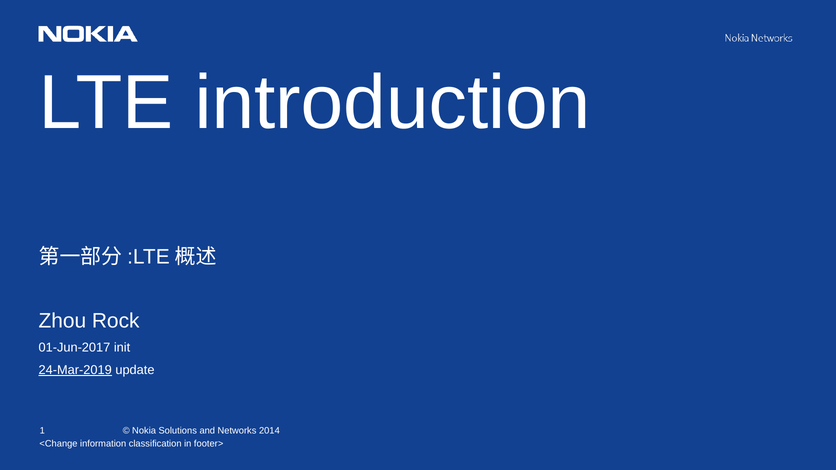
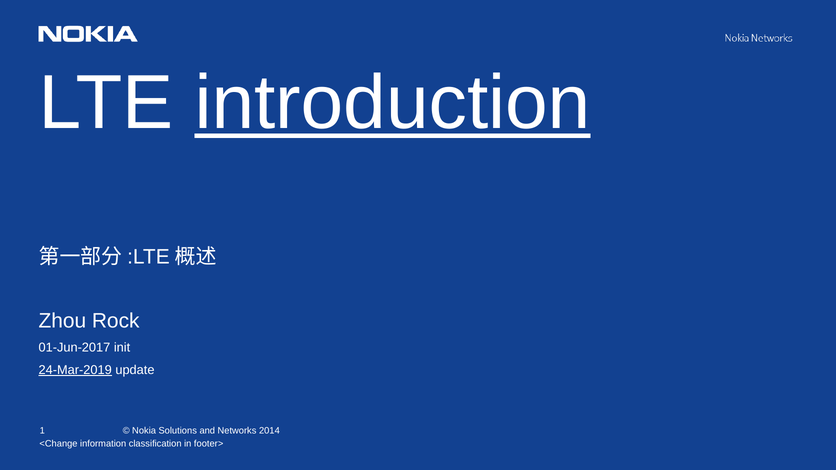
introduction underline: none -> present (392, 103)
